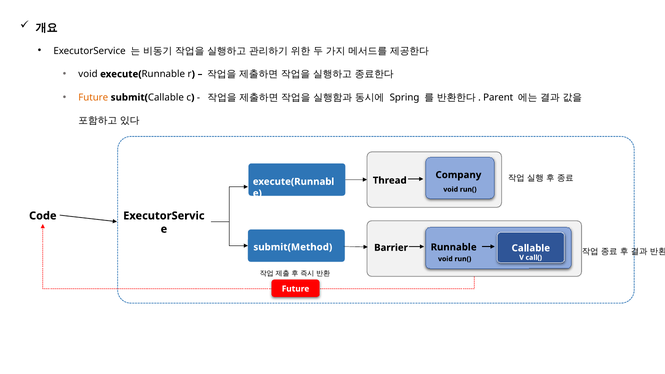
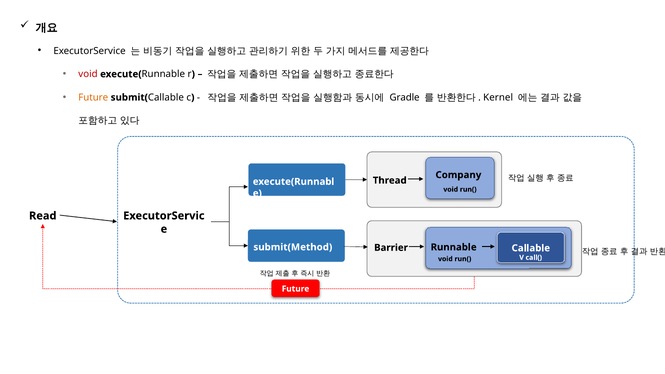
void colour: black -> red (88, 74)
Spring: Spring -> Gradle (405, 97)
Parent: Parent -> Kernel (498, 97)
Code: Code -> Read (43, 216)
